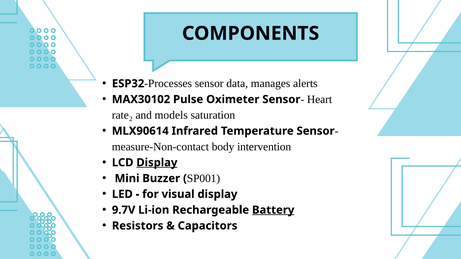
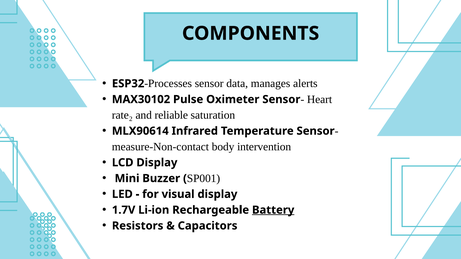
models: models -> reliable (171, 115)
Display underline: present -> none (157, 163)
9.7V: 9.7V -> 1.7V (124, 210)
